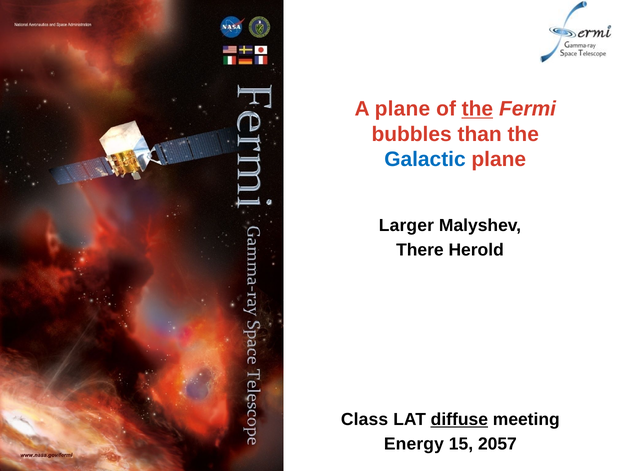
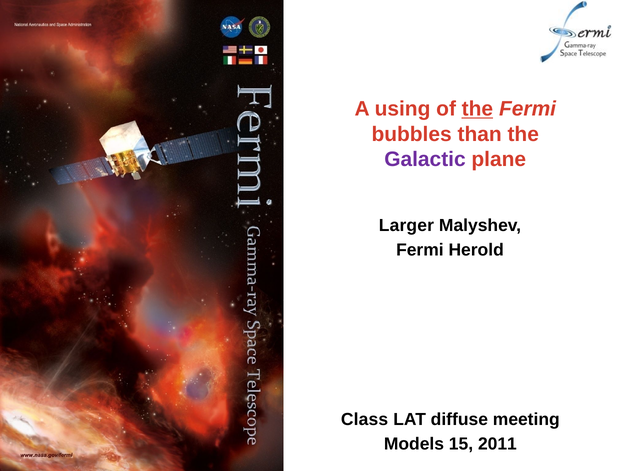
A plane: plane -> using (403, 109)
Galactic colour: blue -> purple (425, 159)
There: There -> Fermi (420, 250)
diffuse underline: present -> none (459, 420)
Energy: Energy -> Models (414, 444)
2057: 2057 -> 2011 (497, 444)
